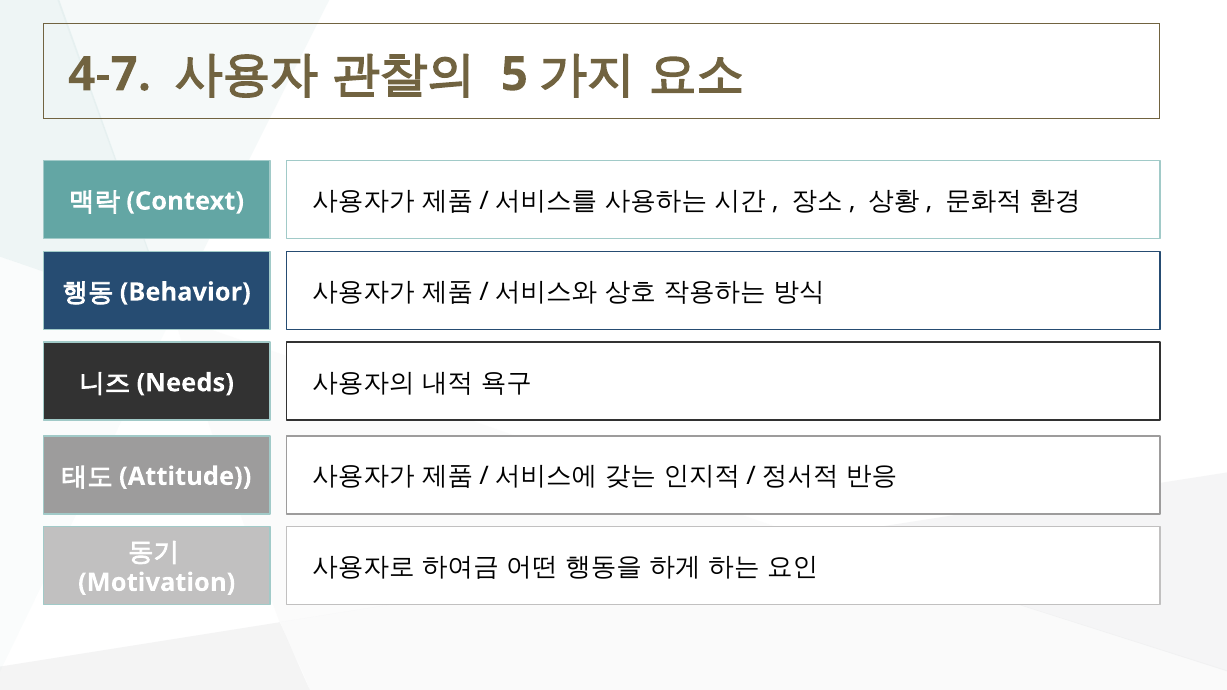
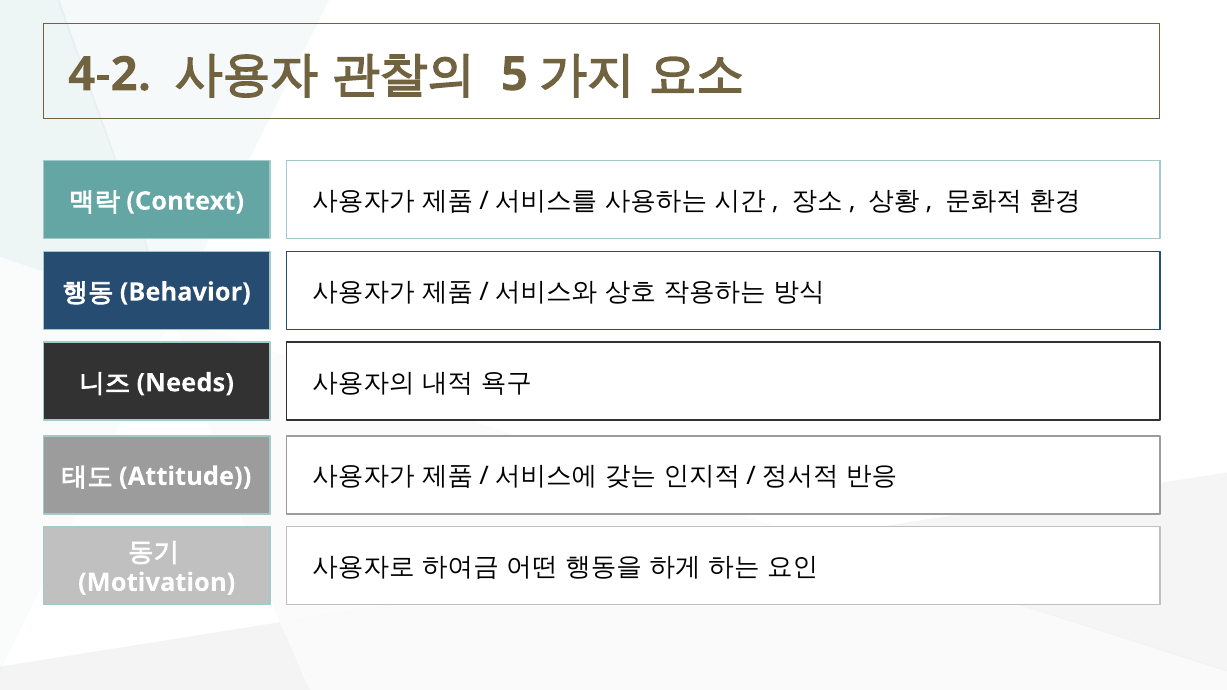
4-7: 4-7 -> 4-2 (110, 75)
